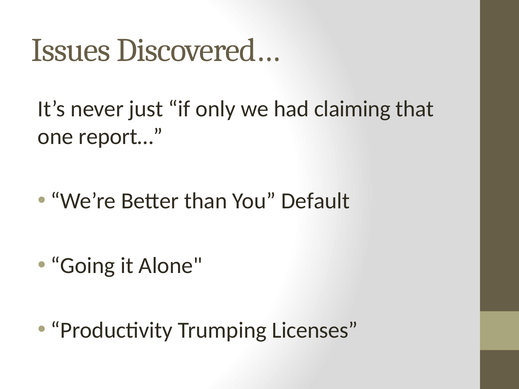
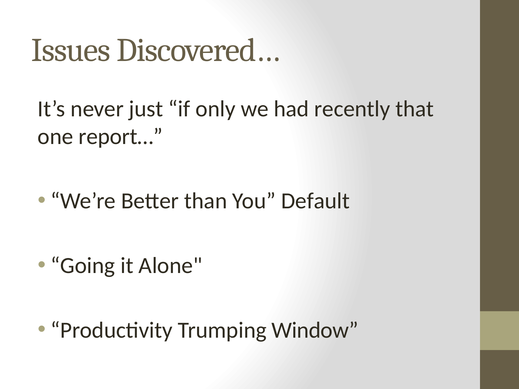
claiming: claiming -> recently (352, 109)
Licenses: Licenses -> Window (315, 330)
